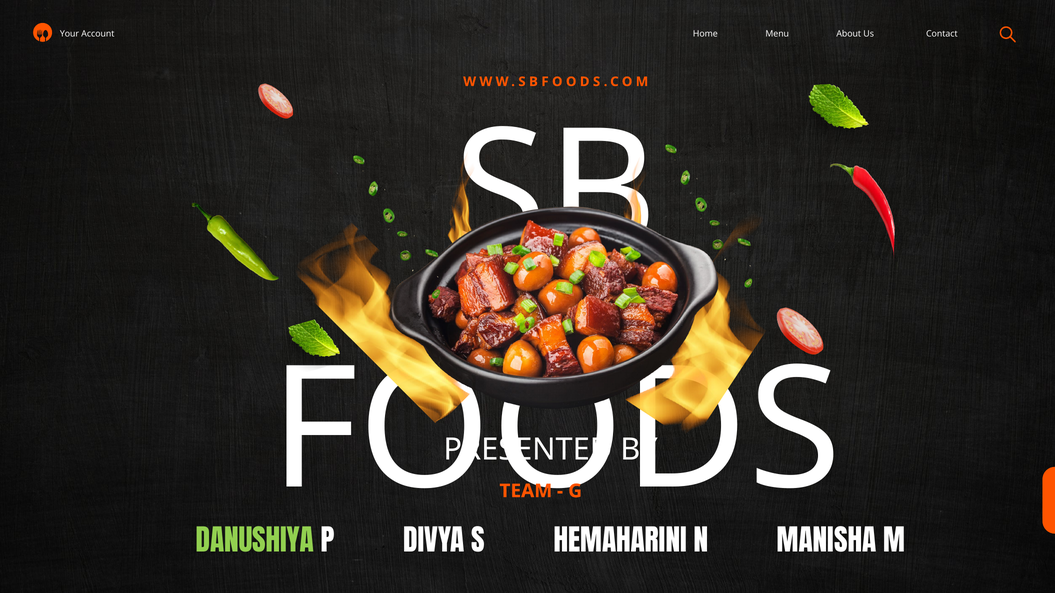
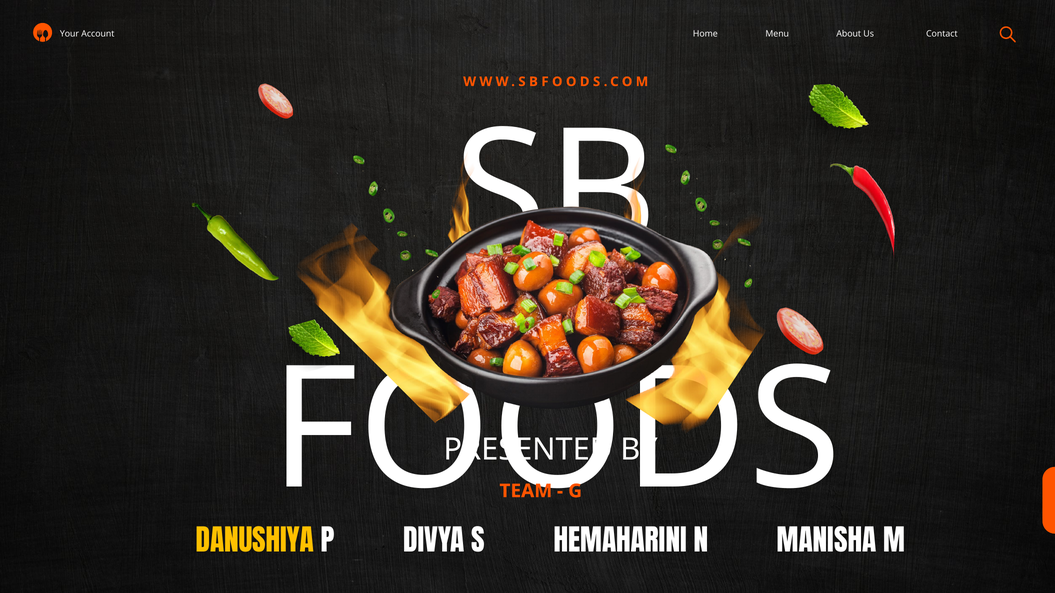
DANUSHIYA colour: light green -> yellow (255, 543)
